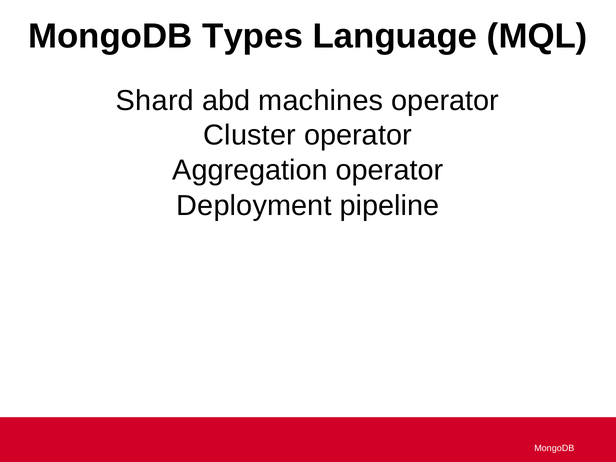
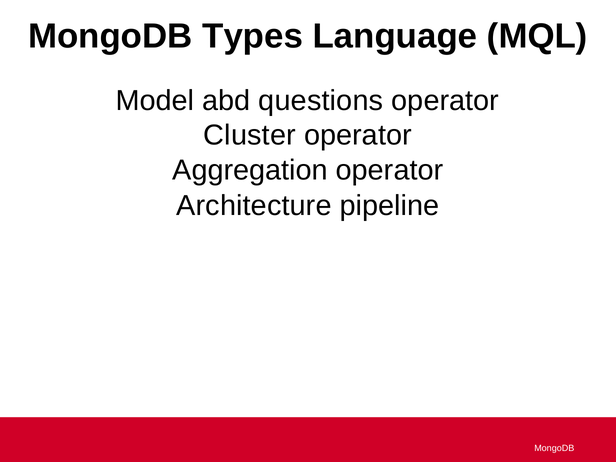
Shard: Shard -> Model (155, 101)
machines: machines -> questions (321, 101)
Deployment: Deployment -> Architecture (254, 206)
